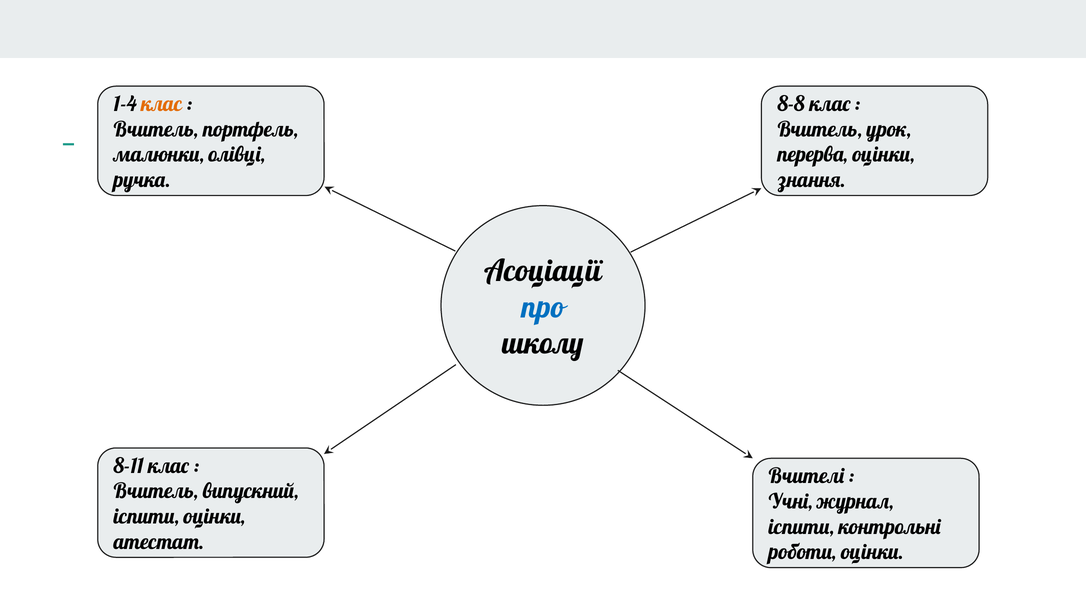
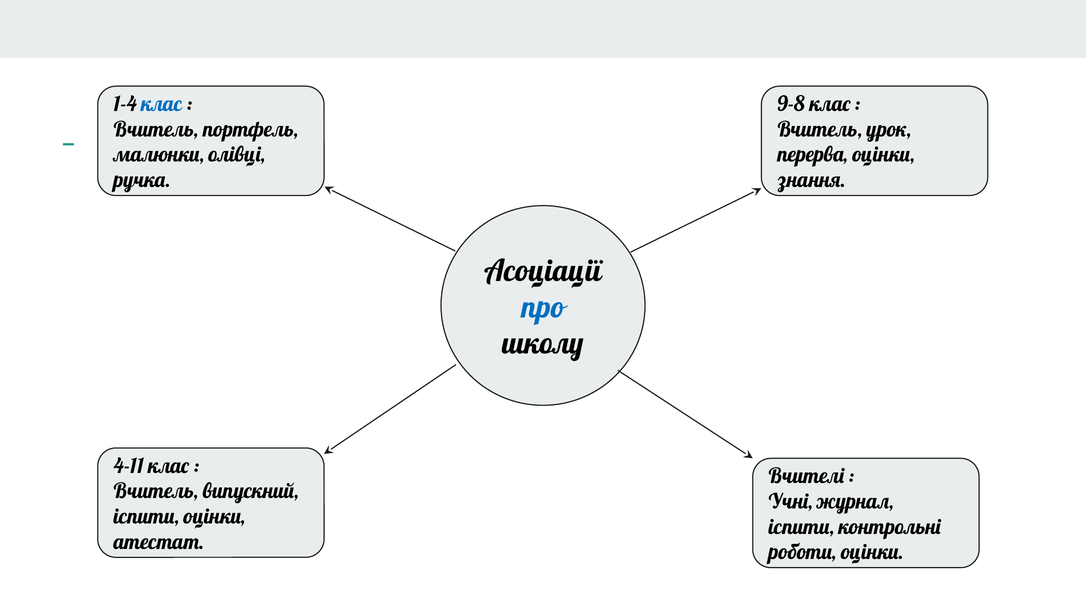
клас colour: orange -> blue (162, 104)
8-8: 8-8 -> 9-8 (791, 104)
8-11: 8-11 -> 4-11 (129, 466)
